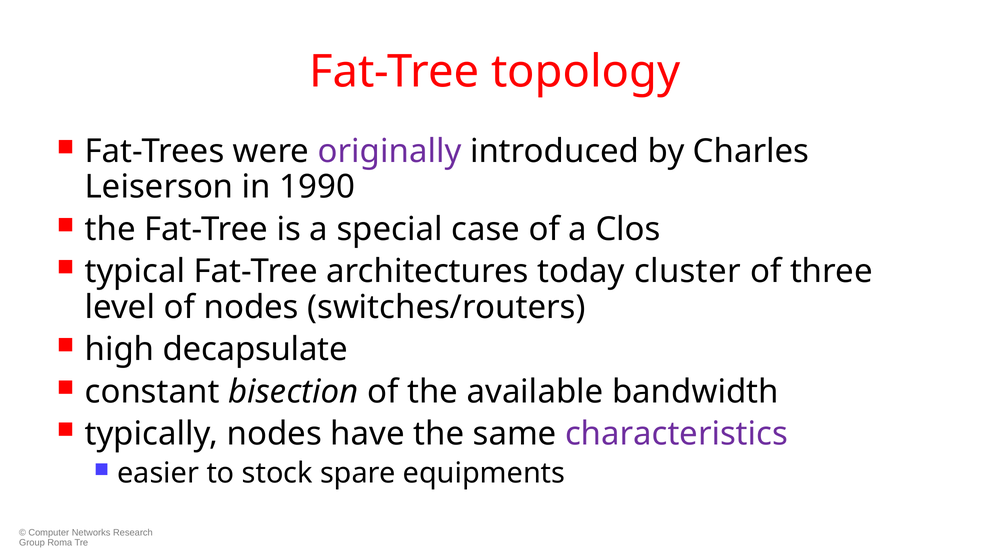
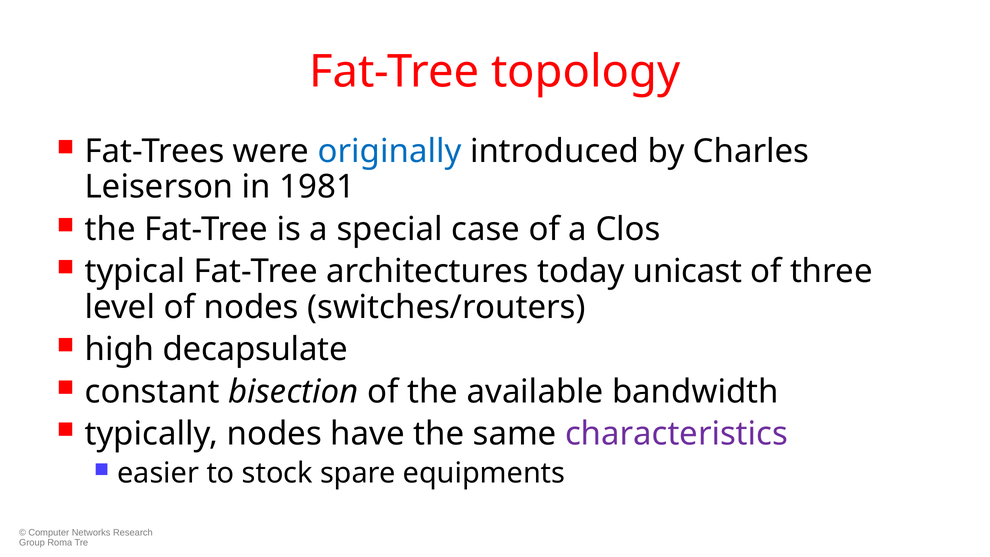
originally colour: purple -> blue (390, 151)
1990: 1990 -> 1981 (317, 187)
cluster: cluster -> unicast (688, 271)
